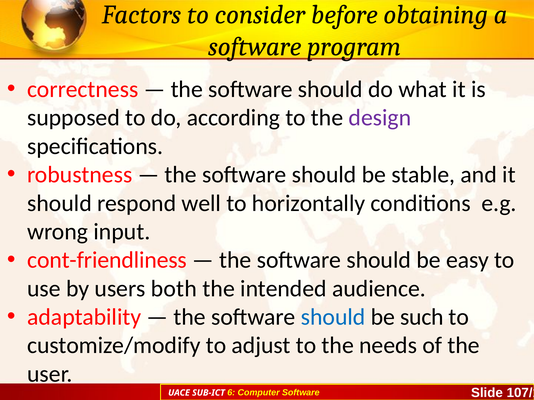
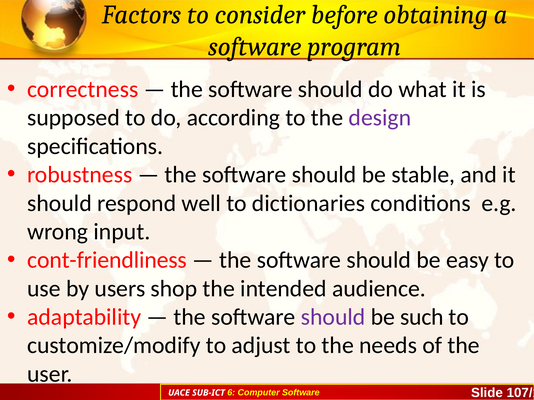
horizontally: horizontally -> dictionaries (308, 203)
both: both -> shop (174, 289)
should colour: blue -> purple (333, 317)
